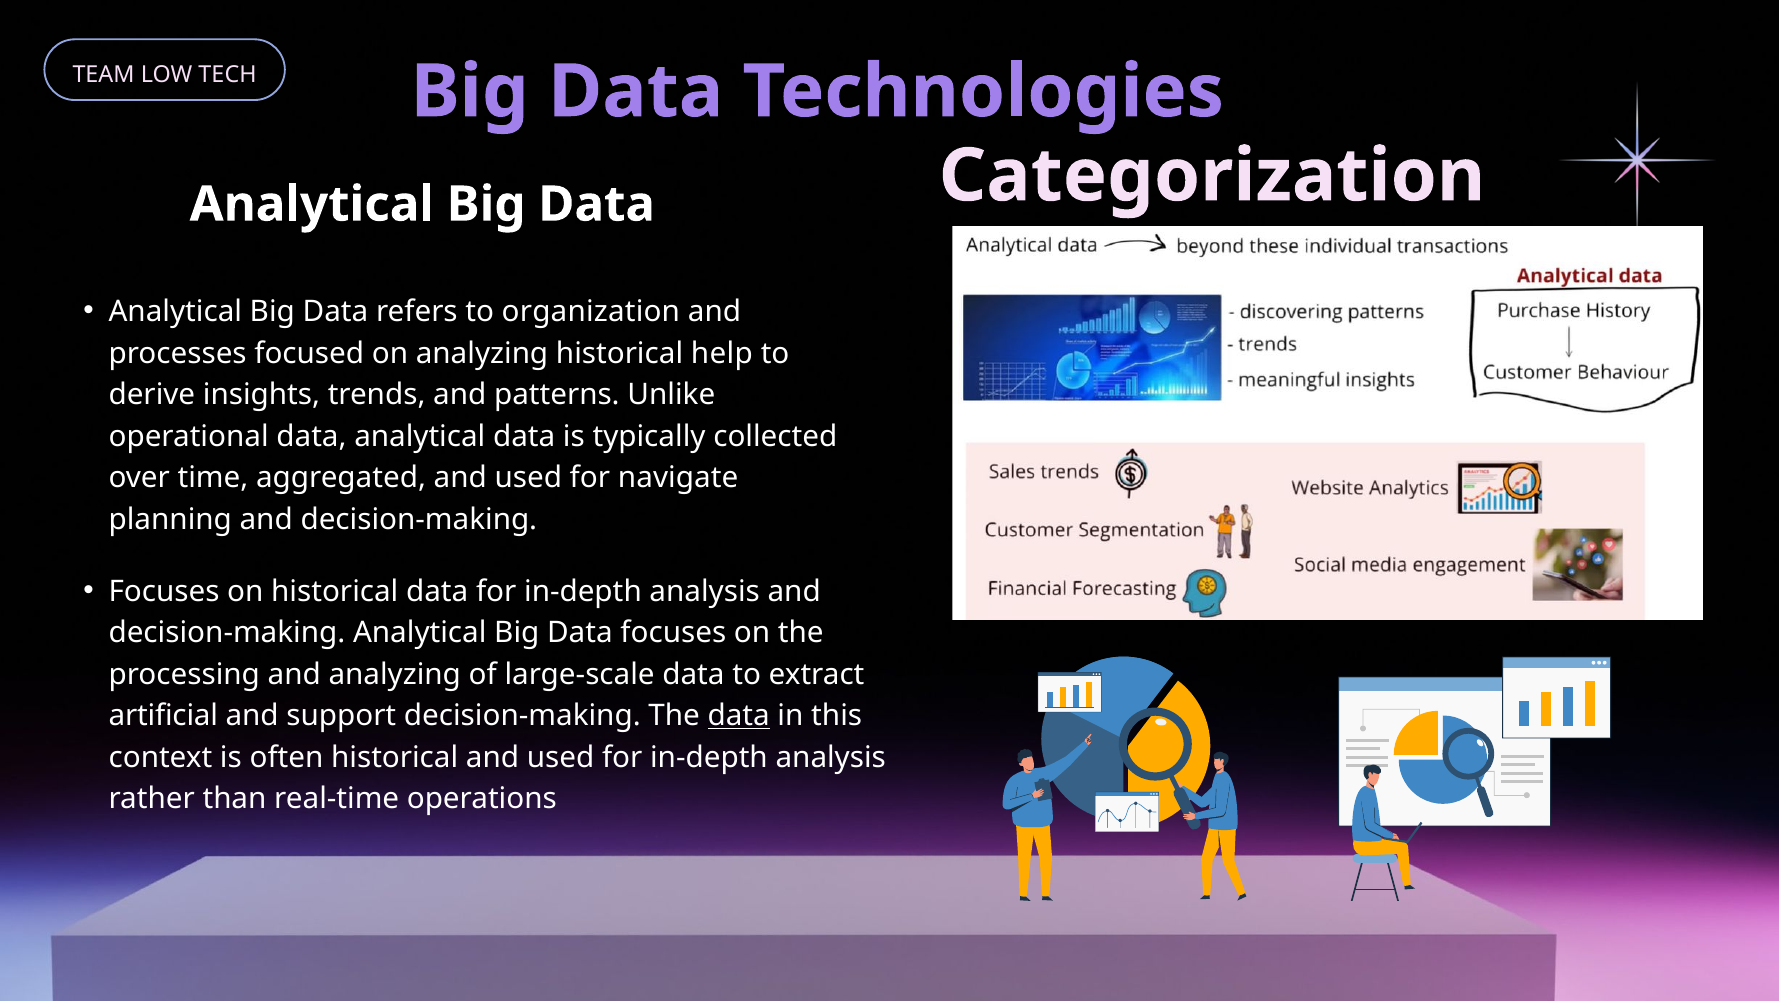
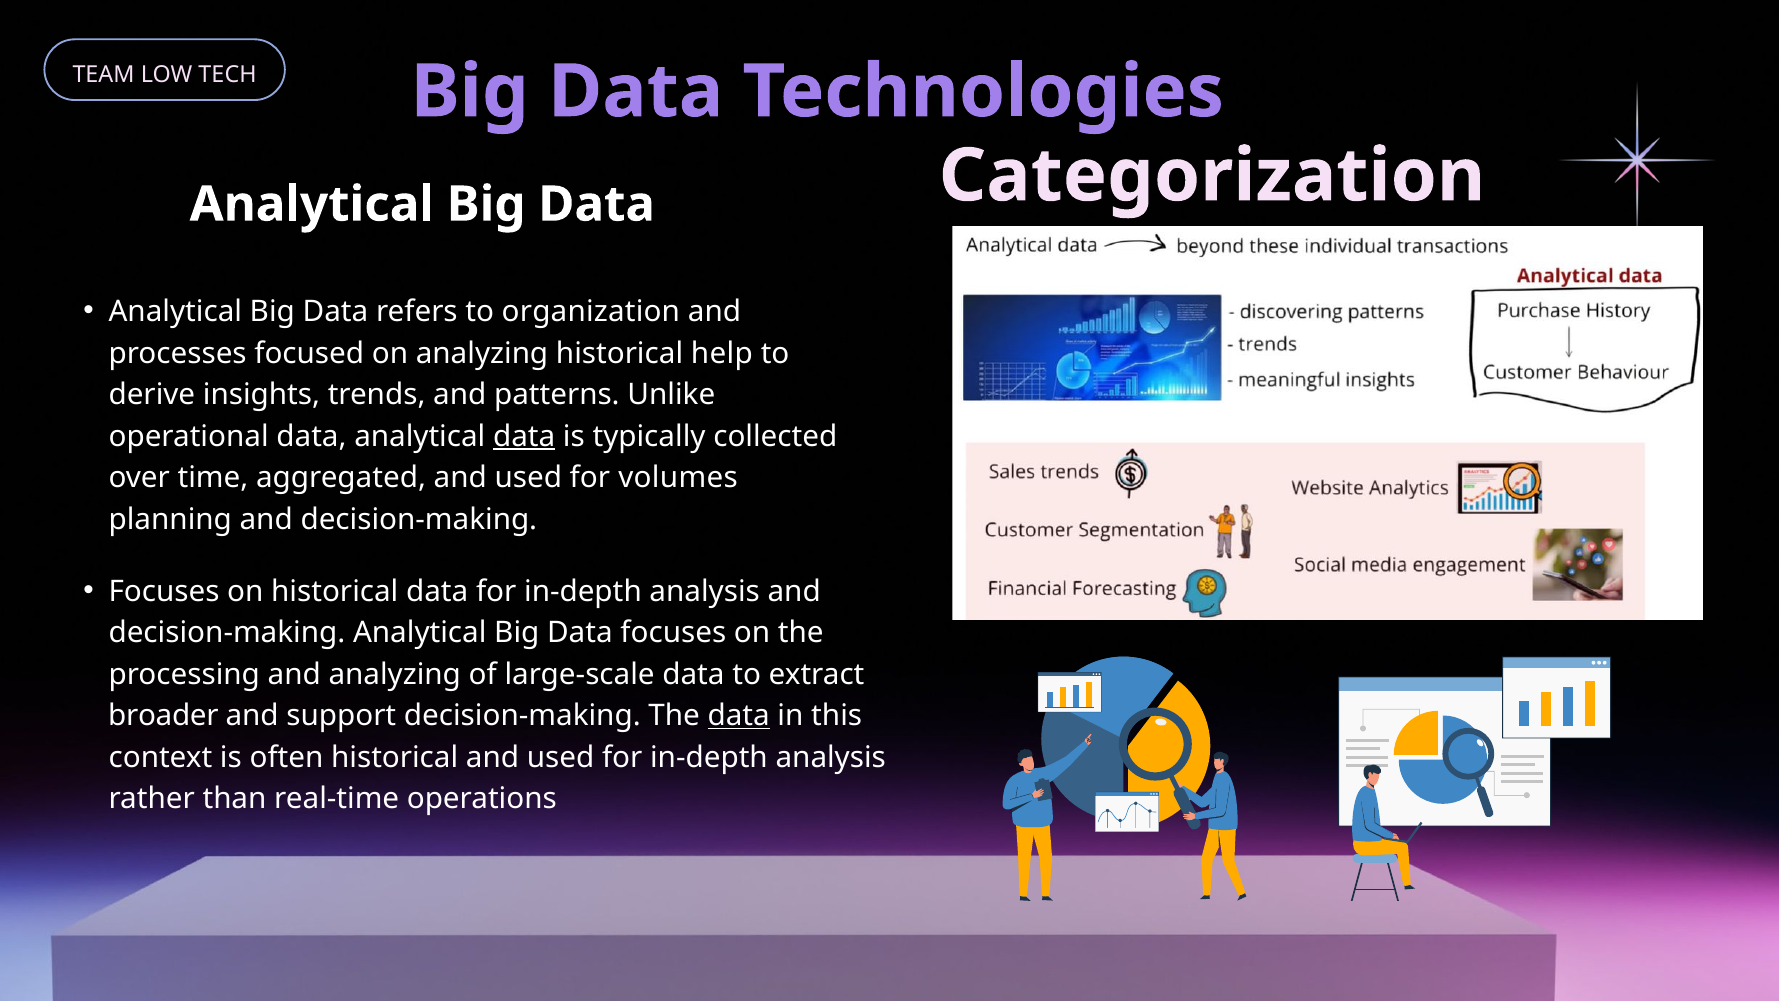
data underline: none -> present (524, 436)
navigate: navigate -> volumes (678, 478)
artificial: artificial -> broader (163, 716)
